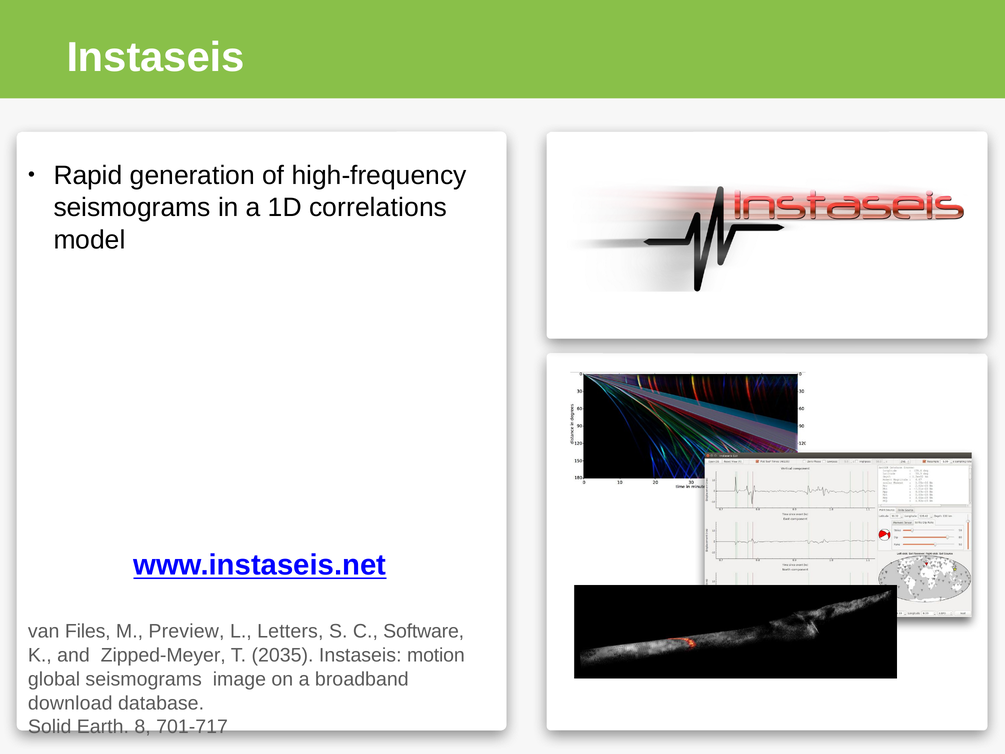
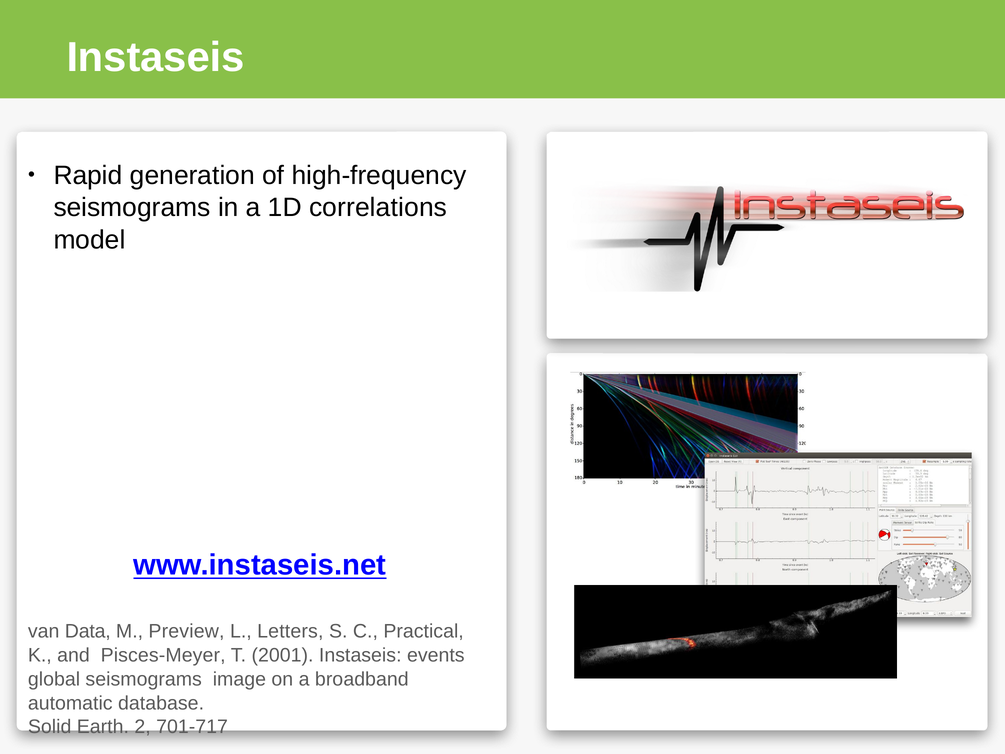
Files: Files -> Data (88, 631)
Software: Software -> Practical (424, 631)
Zipped-Meyer: Zipped-Meyer -> Pisces-Meyer (163, 655)
2035: 2035 -> 2001 (283, 655)
motion: motion -> events (436, 655)
download: download -> automatic (70, 703)
8: 8 -> 2 (143, 727)
